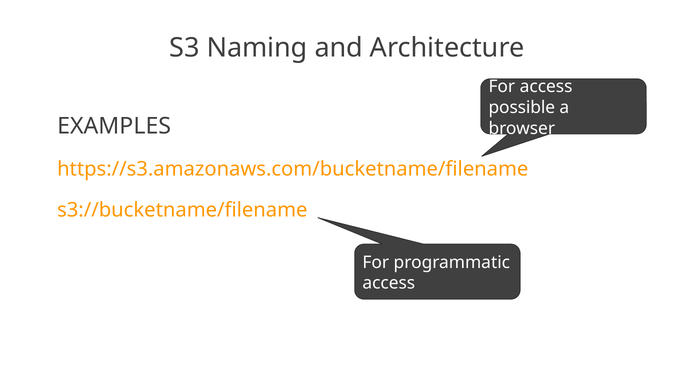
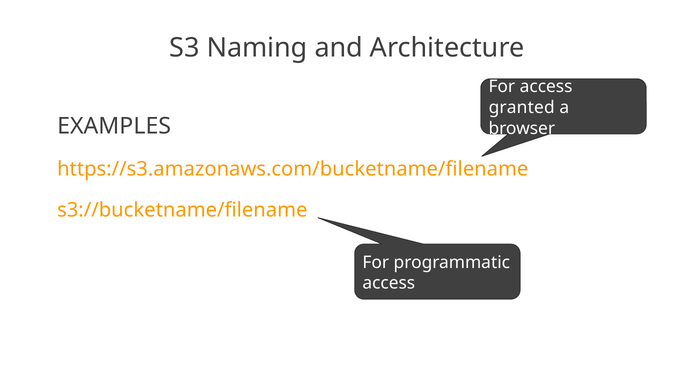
possible: possible -> granted (522, 108)
